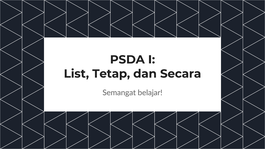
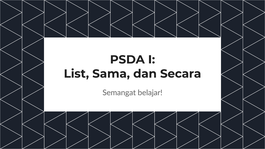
Tetap: Tetap -> Sama (111, 74)
